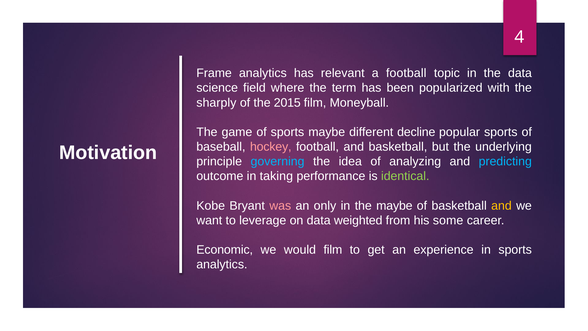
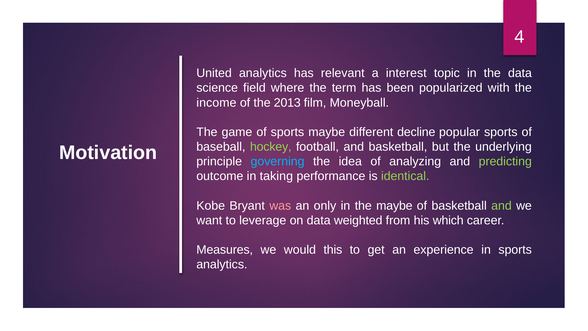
Frame: Frame -> United (214, 73)
a football: football -> interest (406, 73)
sharply: sharply -> income (216, 103)
2015: 2015 -> 2013 (287, 103)
hockey colour: pink -> light green (271, 147)
predicting colour: light blue -> light green (505, 161)
and colour: yellow -> light green (501, 206)
some: some -> which (448, 220)
Economic: Economic -> Measures (225, 250)
would film: film -> this (333, 250)
